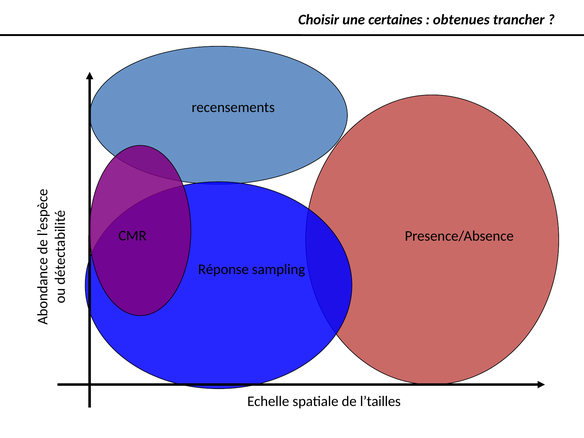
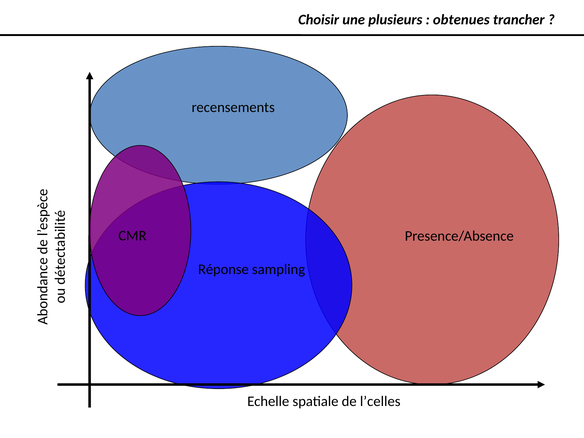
certaines: certaines -> plusieurs (395, 20)
l’tailles: l’tailles -> l’celles (380, 401)
